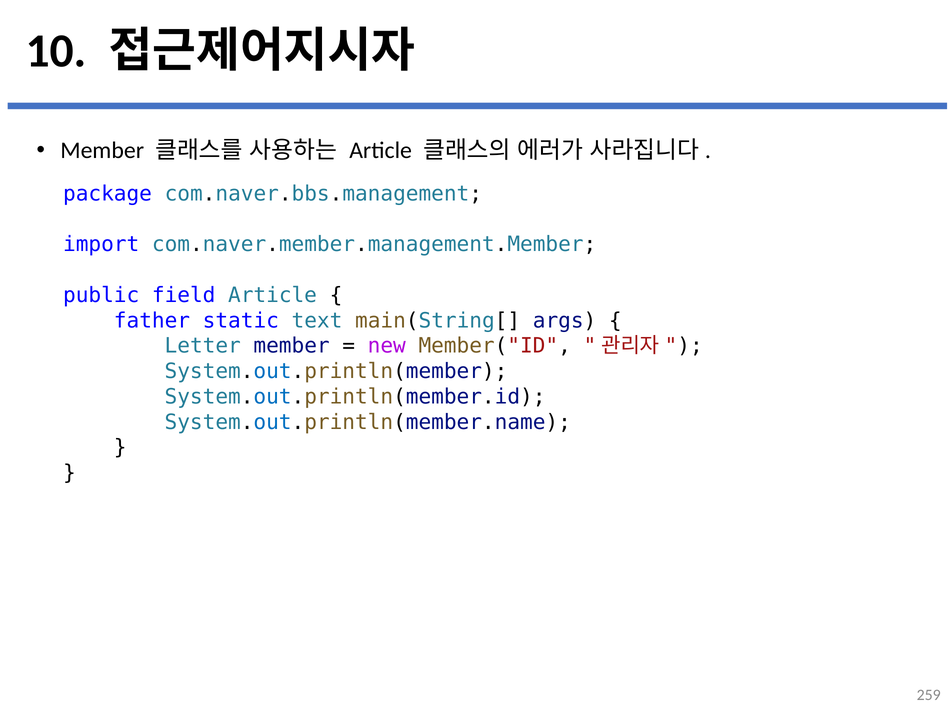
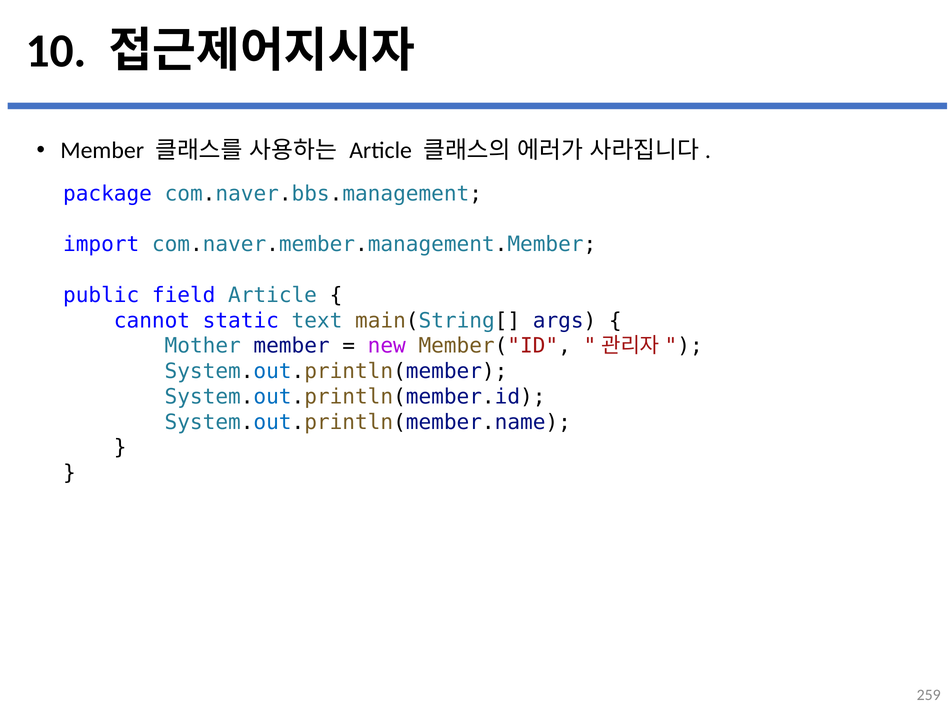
father: father -> cannot (152, 321)
Letter: Letter -> Mother (203, 346)
